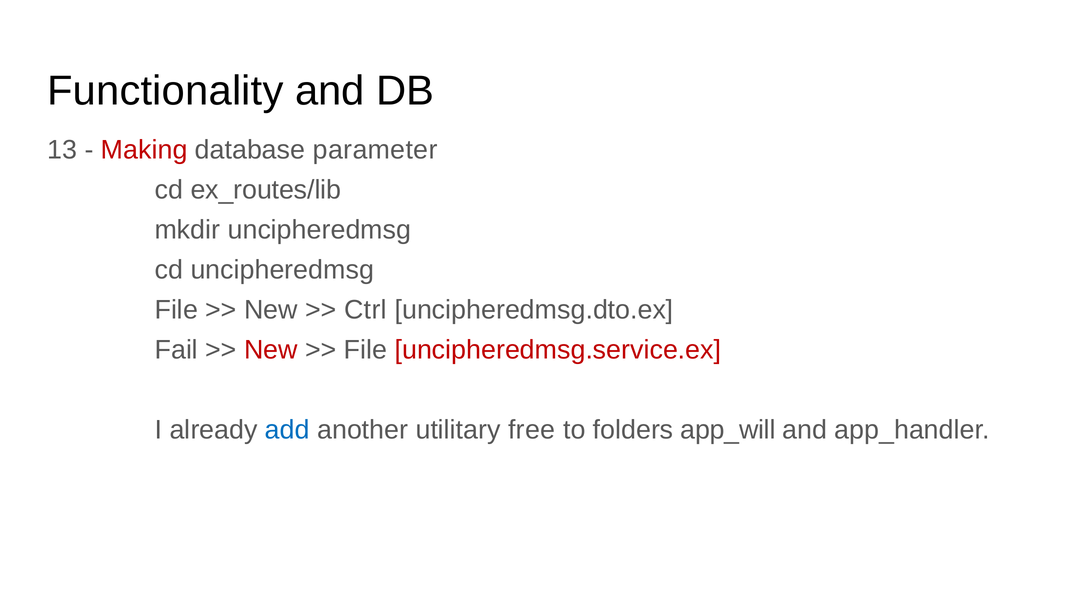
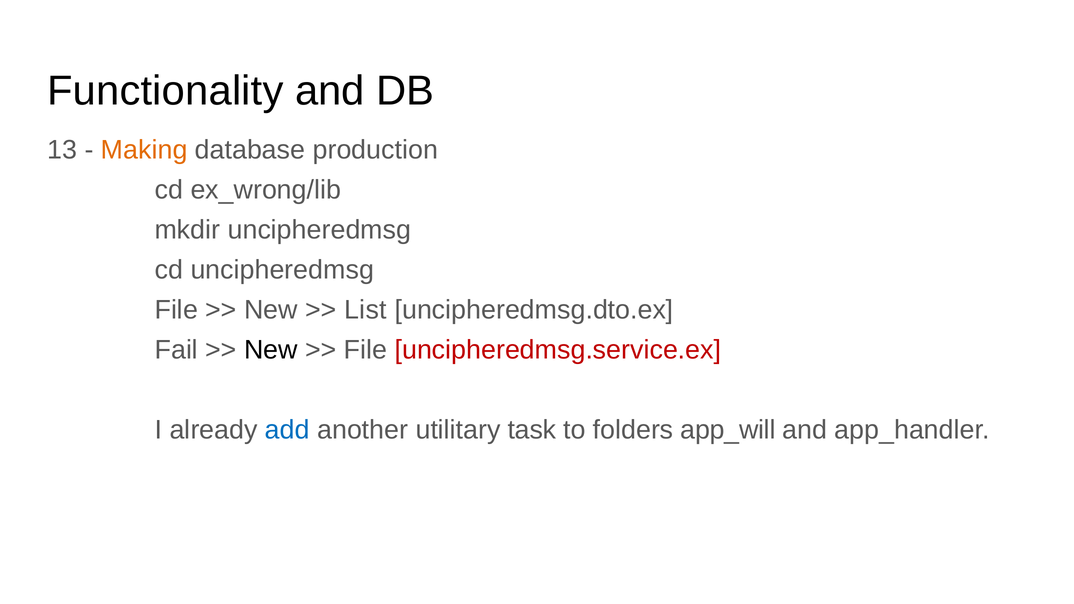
Making colour: red -> orange (144, 150)
parameter: parameter -> production (375, 150)
ex_routes/lib: ex_routes/lib -> ex_wrong/lib (266, 190)
Ctrl: Ctrl -> List (365, 310)
New colour: red -> black (271, 350)
free: free -> task (532, 430)
